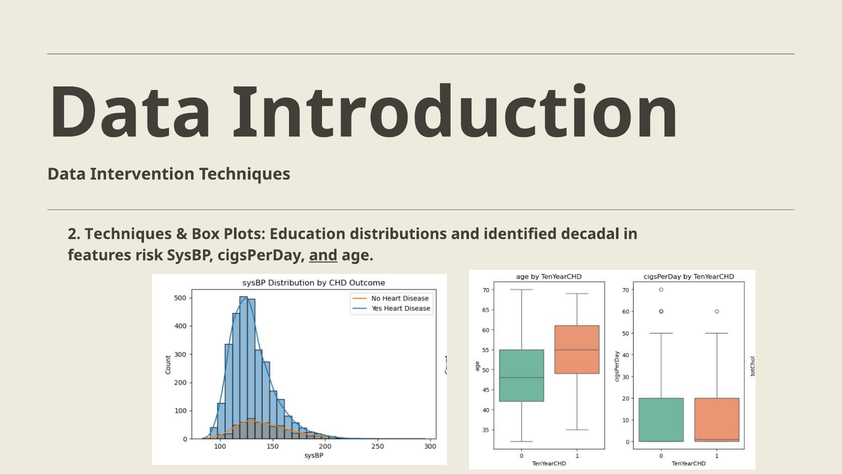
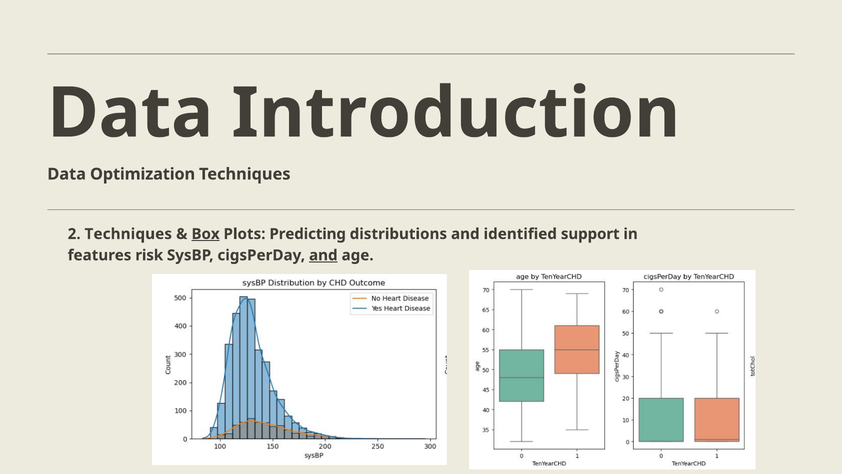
Intervention: Intervention -> Optimization (143, 174)
Box underline: none -> present (206, 234)
Education: Education -> Predicting (308, 234)
decadal: decadal -> support (590, 234)
